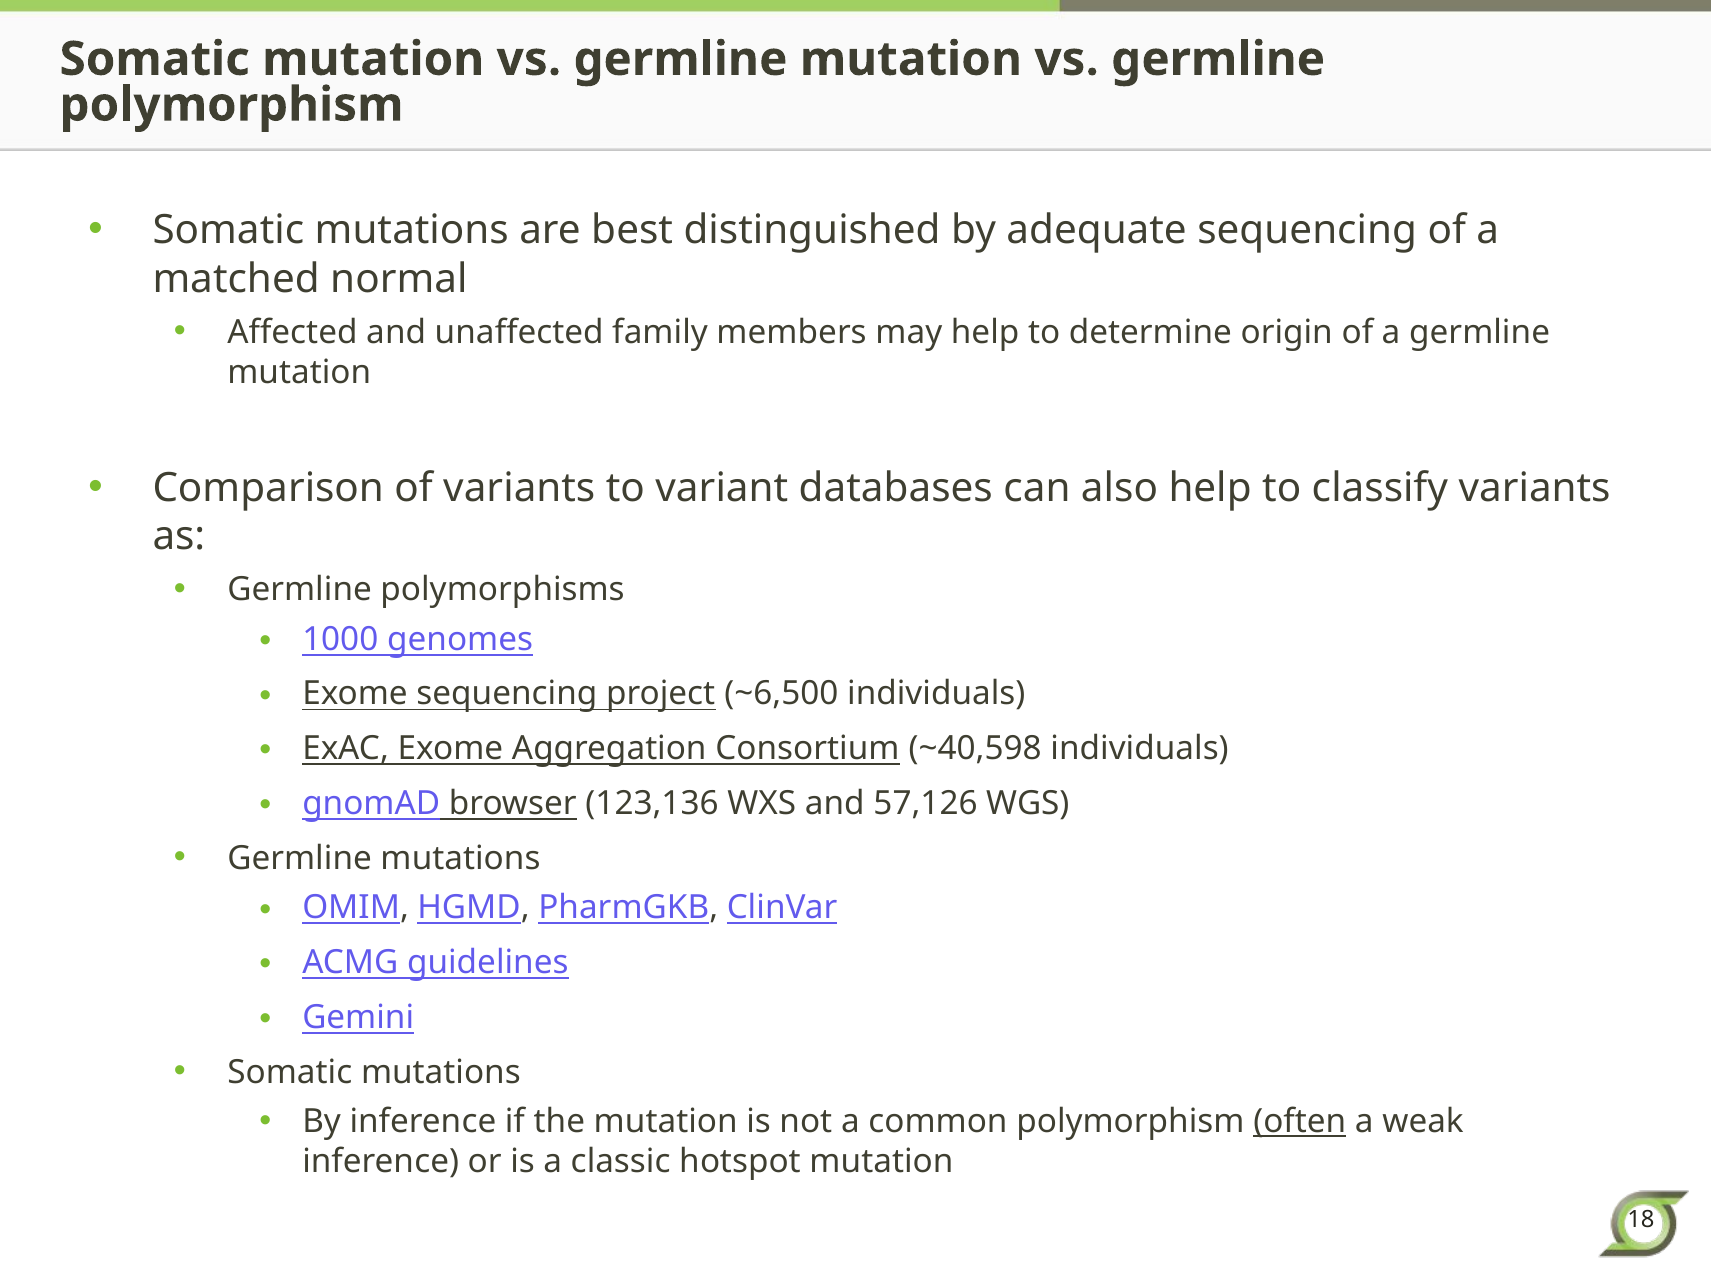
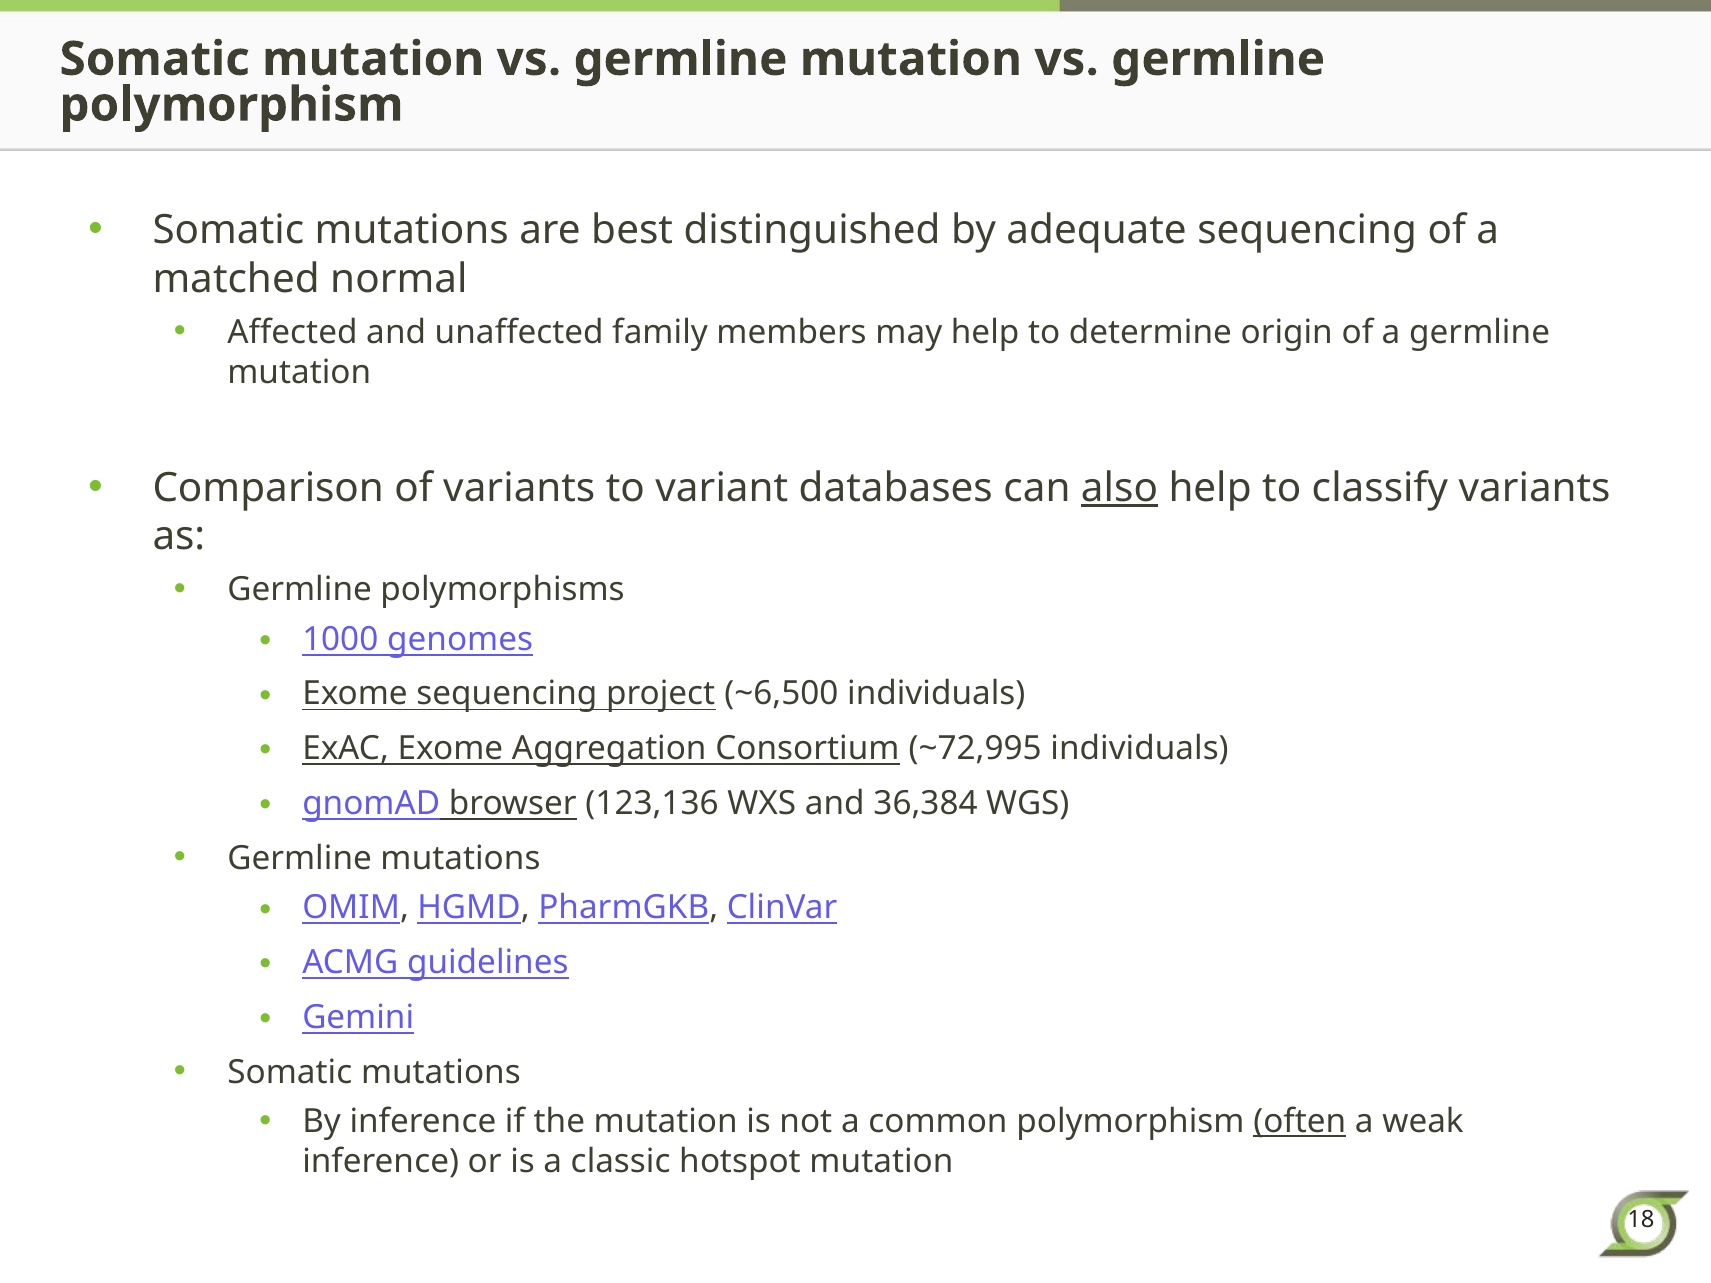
also underline: none -> present (1119, 488)
~40,598: ~40,598 -> ~72,995 (975, 749)
57,126: 57,126 -> 36,384 (926, 804)
